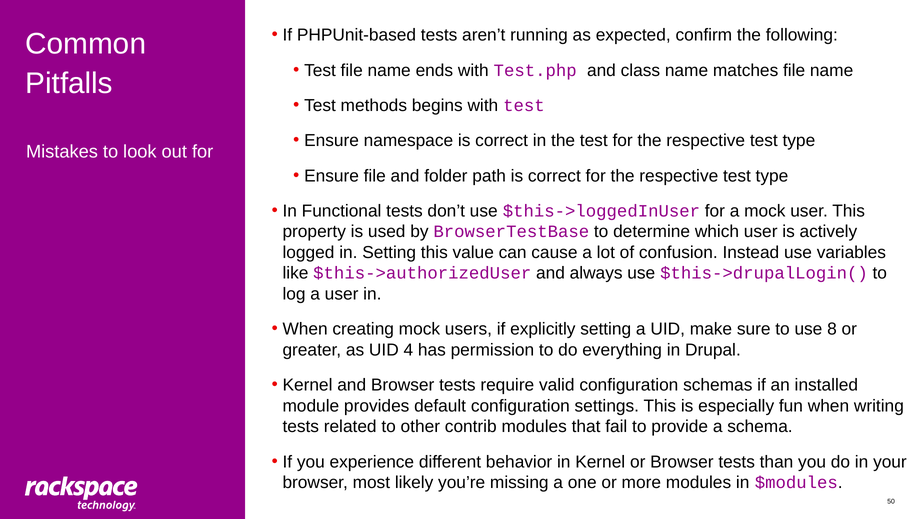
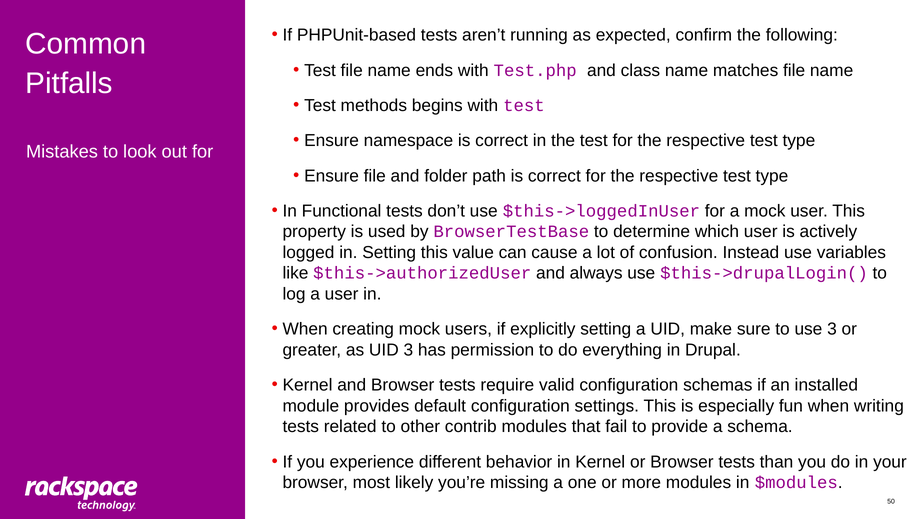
use 8: 8 -> 3 (832, 329)
UID 4: 4 -> 3 (408, 350)
